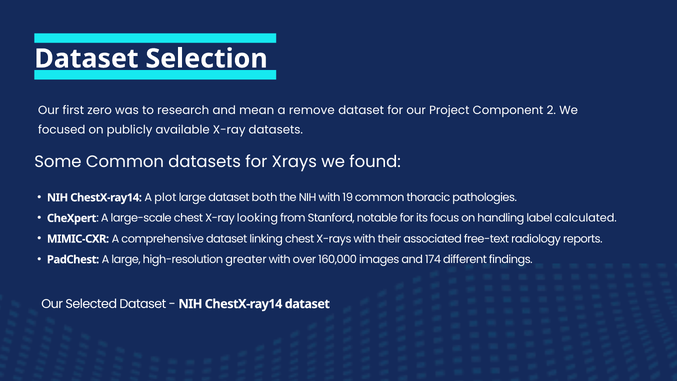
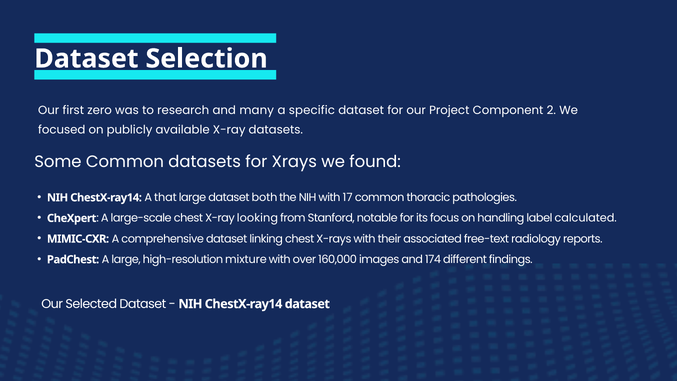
mean: mean -> many (257, 110)
remove: remove -> specific (312, 110)
plot: plot -> that (165, 197)
19: 19 -> 17 (348, 197)
greater: greater -> mixture (246, 259)
